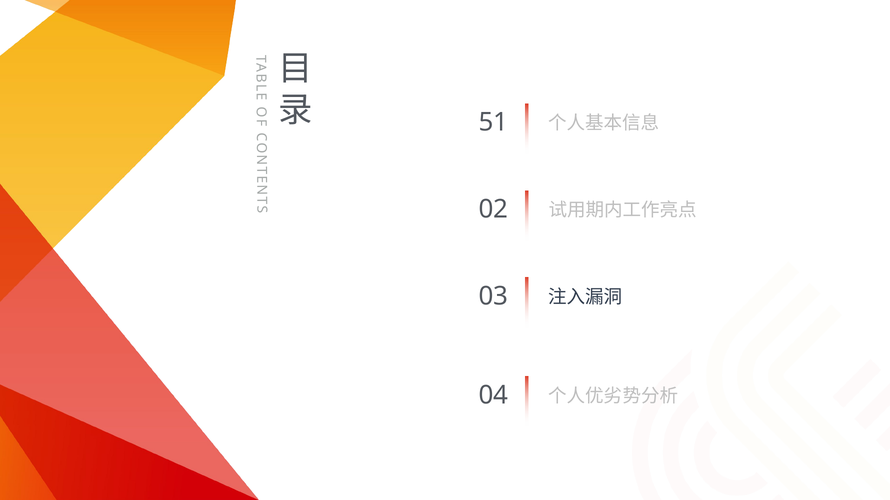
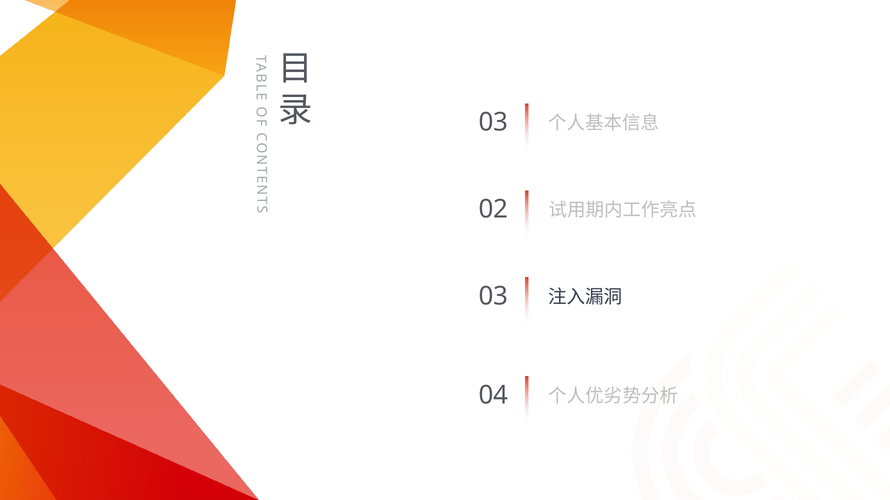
51: 51 -> 03 (493, 123)
